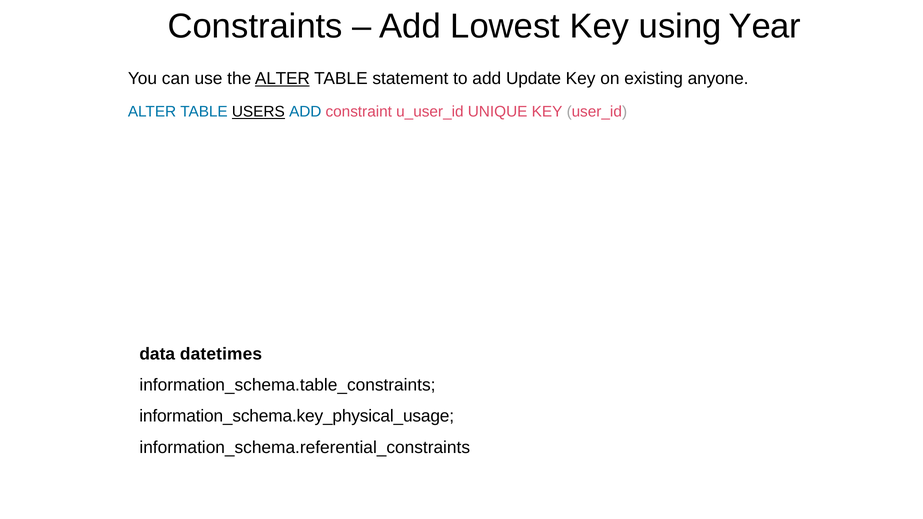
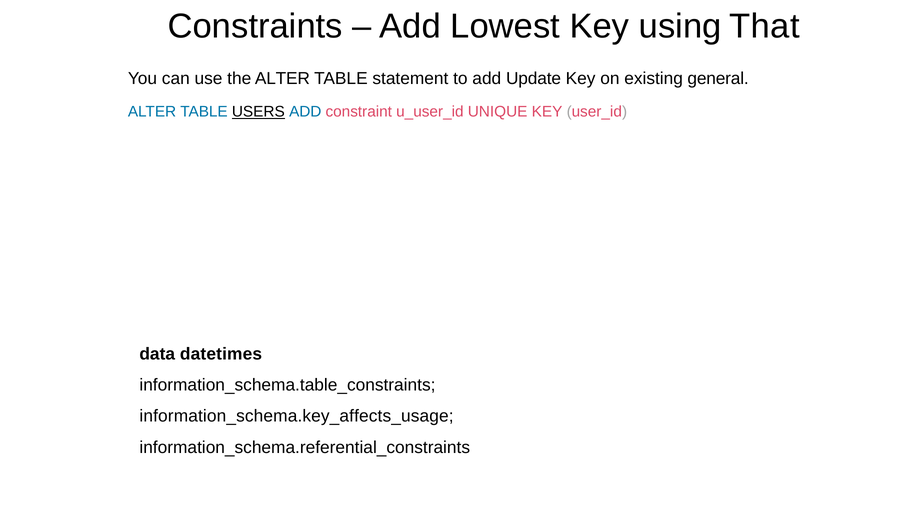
Year: Year -> That (765, 27)
ALTER underline: present -> none (282, 78)
anyone: anyone -> general (718, 78)
information_schema.key_physical_usage: information_schema.key_physical_usage -> information_schema.key_affects_usage (297, 416)
